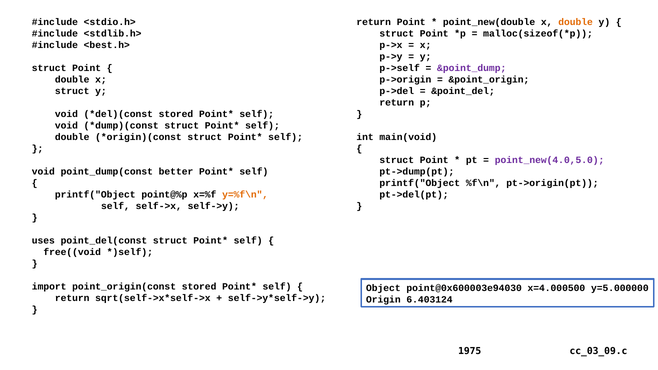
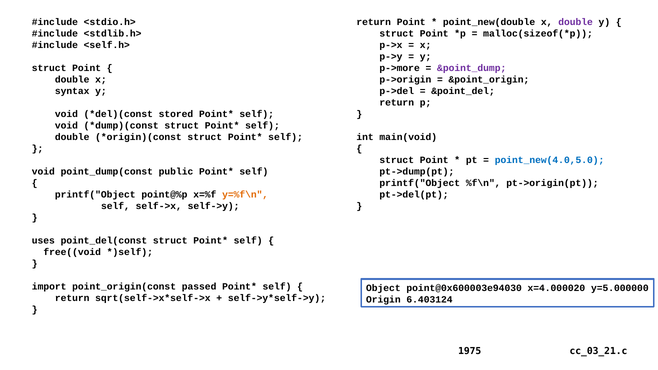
double colour: orange -> purple (576, 22)
<best.h>: <best.h> -> <self.h> (107, 45)
p->self: p->self -> p->more (400, 68)
struct: struct -> syntax (72, 91)
point_new(4.0,5.0 colour: purple -> blue (550, 160)
better: better -> public (176, 172)
point_origin(const stored: stored -> passed (199, 287)
x=4.000500: x=4.000500 -> x=4.000020 (556, 288)
cc_03_09.c: cc_03_09.c -> cc_03_21.c (598, 351)
